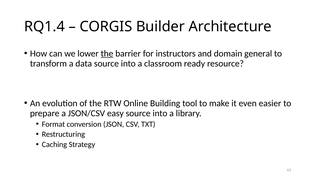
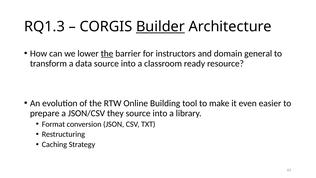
RQ1.4: RQ1.4 -> RQ1.3 (44, 27)
Builder underline: none -> present (160, 27)
easy: easy -> they (115, 113)
